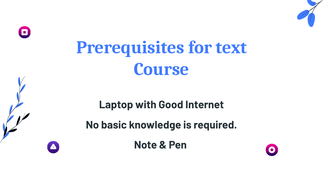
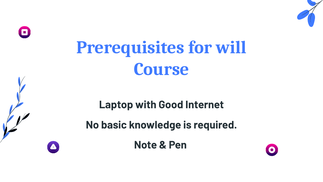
text: text -> will (231, 47)
